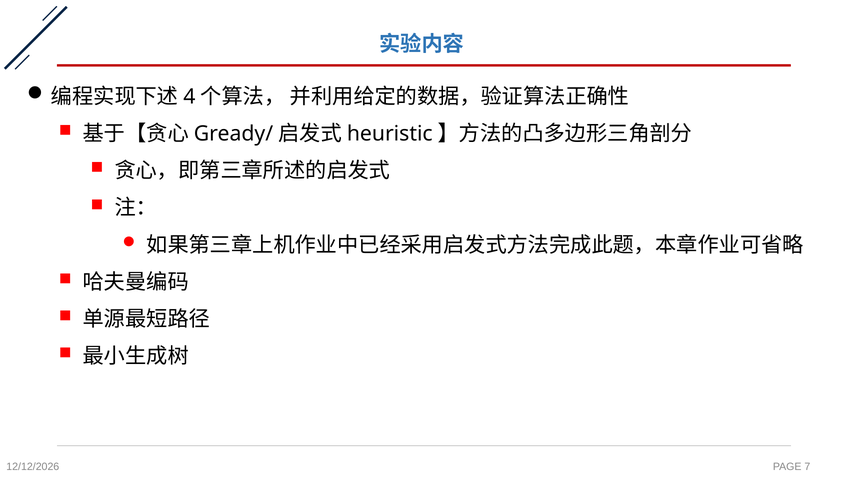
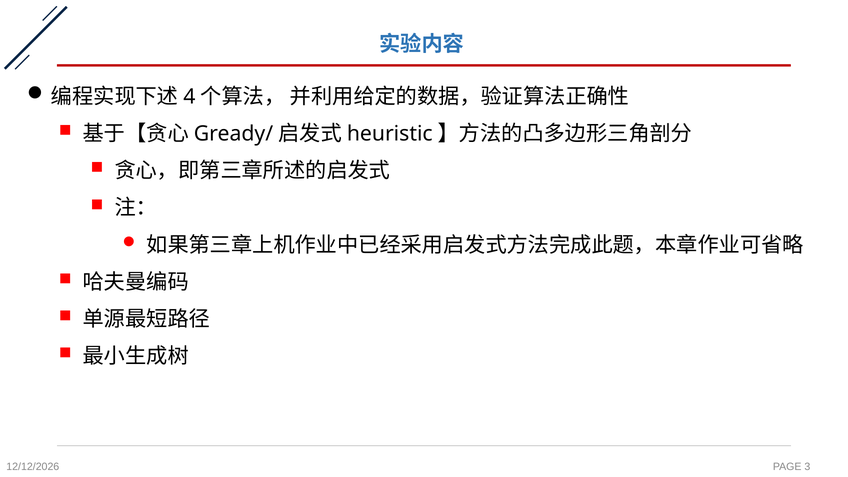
7: 7 -> 3 (807, 467)
